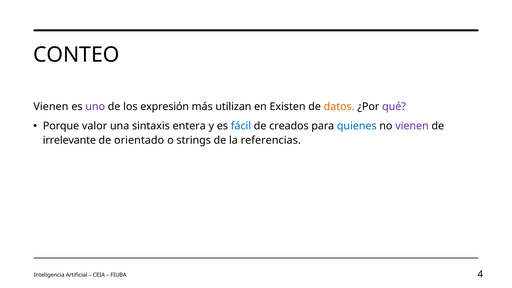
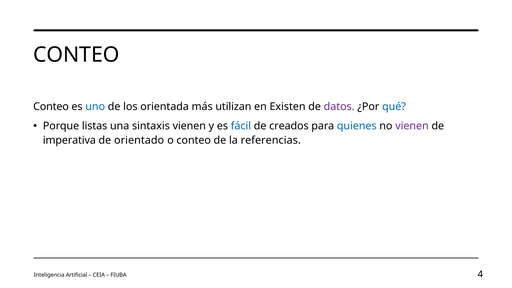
Vienen: Vienen -> Conteo (51, 107)
uno colour: purple -> blue (95, 107)
expresión: expresión -> orientada (165, 107)
datos colour: orange -> purple (339, 107)
qué colour: purple -> blue (394, 107)
valor: valor -> listas (95, 126)
sintaxis entera: entera -> vienen (189, 126)
irrelevante: irrelevante -> imperativa (69, 140)
o strings: strings -> conteo (194, 140)
